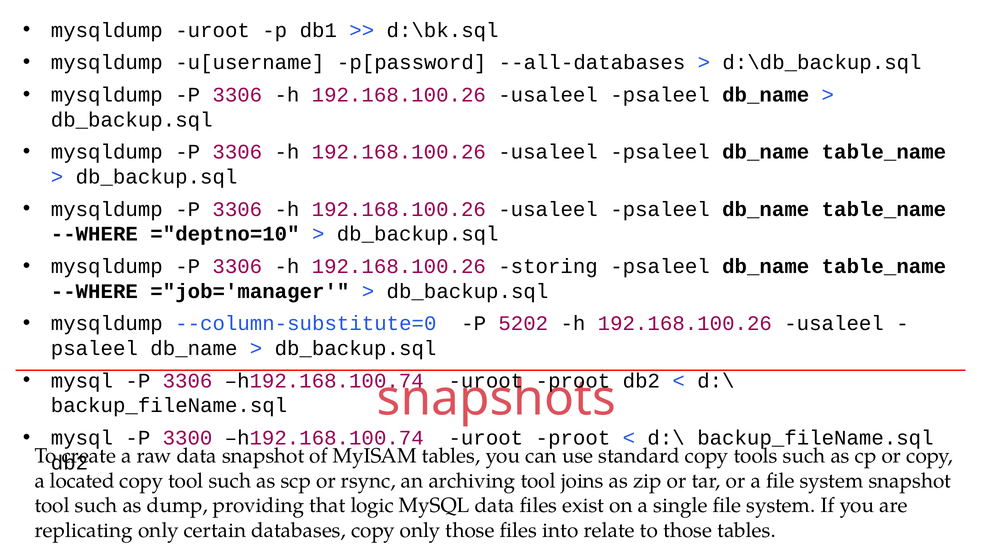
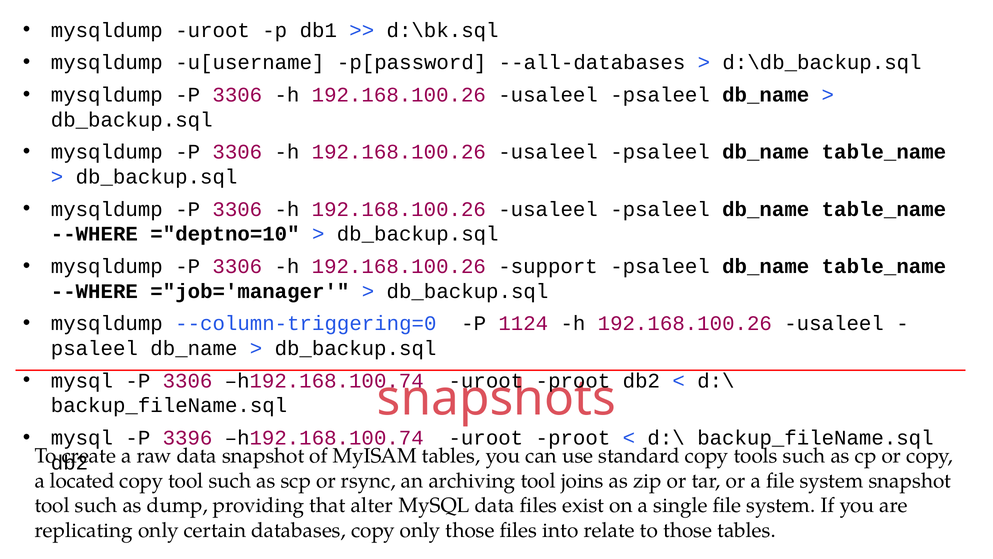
storing: storing -> support (548, 266)
--column-substitute=0: --column-substitute=0 -> --column-triggering=0 (306, 323)
5202: 5202 -> 1124 (523, 323)
3300: 3300 -> 3396 (188, 437)
logic: logic -> alter (372, 505)
